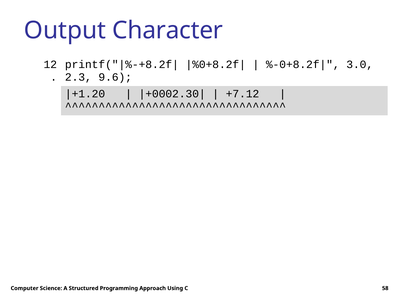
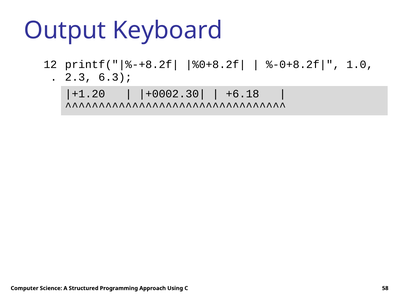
Character: Character -> Keyboard (168, 30)
3.0: 3.0 -> 1.0 (360, 64)
9.6: 9.6 -> 6.3 (115, 77)
+7.12: +7.12 -> +6.18 (242, 94)
